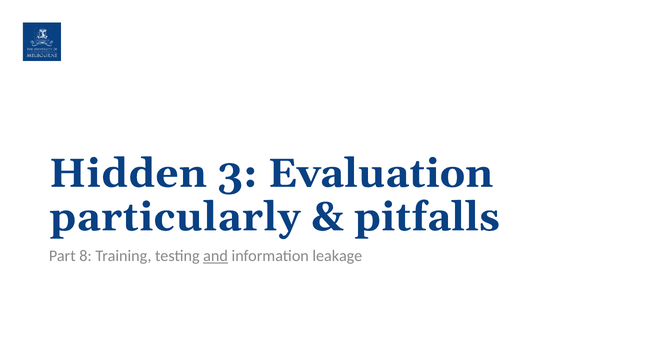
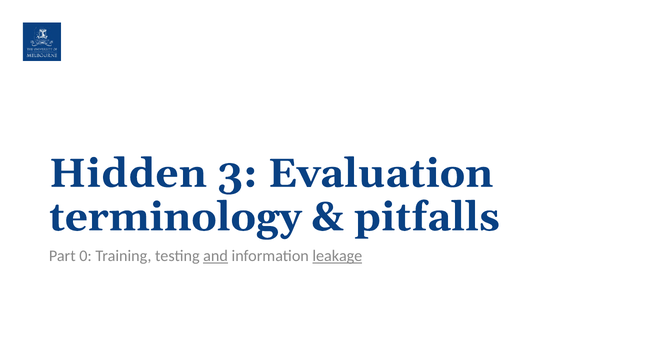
particularly: particularly -> terminology (175, 217)
8: 8 -> 0 (86, 256)
leakage underline: none -> present (337, 256)
